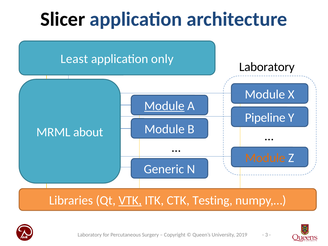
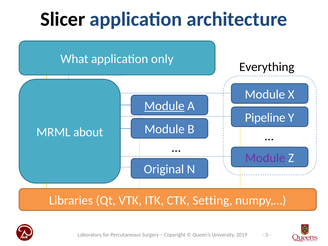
Least: Least -> What (74, 59)
Laboratory: Laboratory -> Everything (267, 67)
Module colour: orange -> purple (265, 158)
Generic: Generic -> Original (164, 169)
VTK underline: present -> none (130, 200)
Testing: Testing -> Setting (212, 200)
